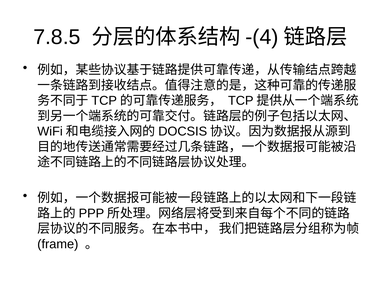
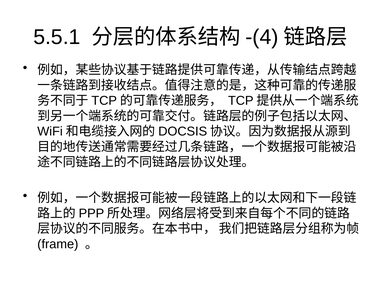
7.8.5: 7.8.5 -> 5.5.1 (57, 37)
